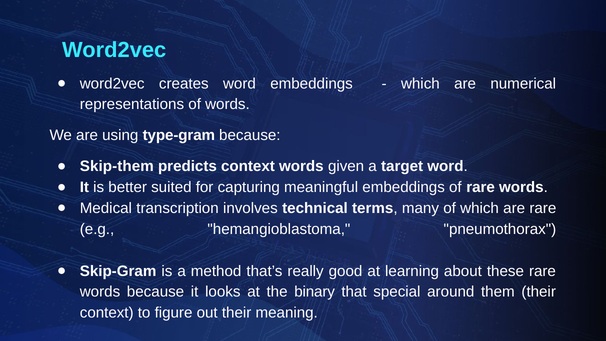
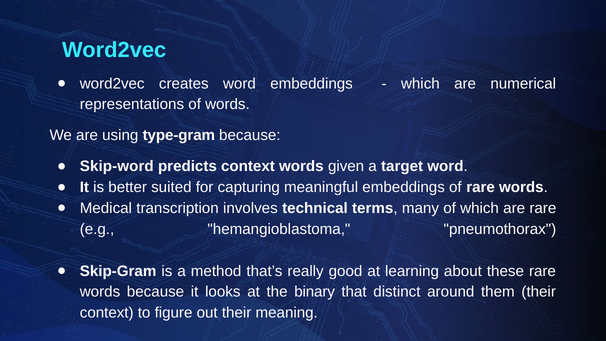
Skip-them: Skip-them -> Skip-word (117, 166)
special: special -> distinct (397, 292)
